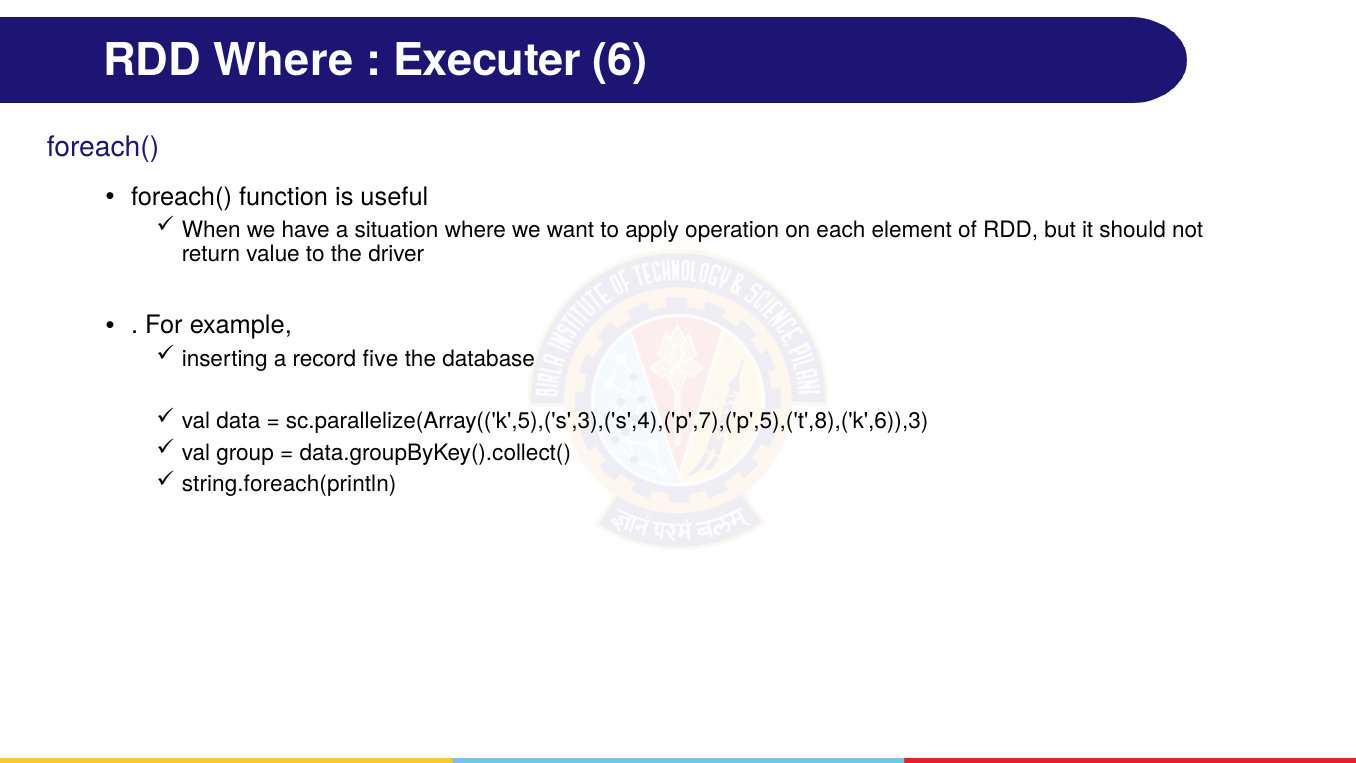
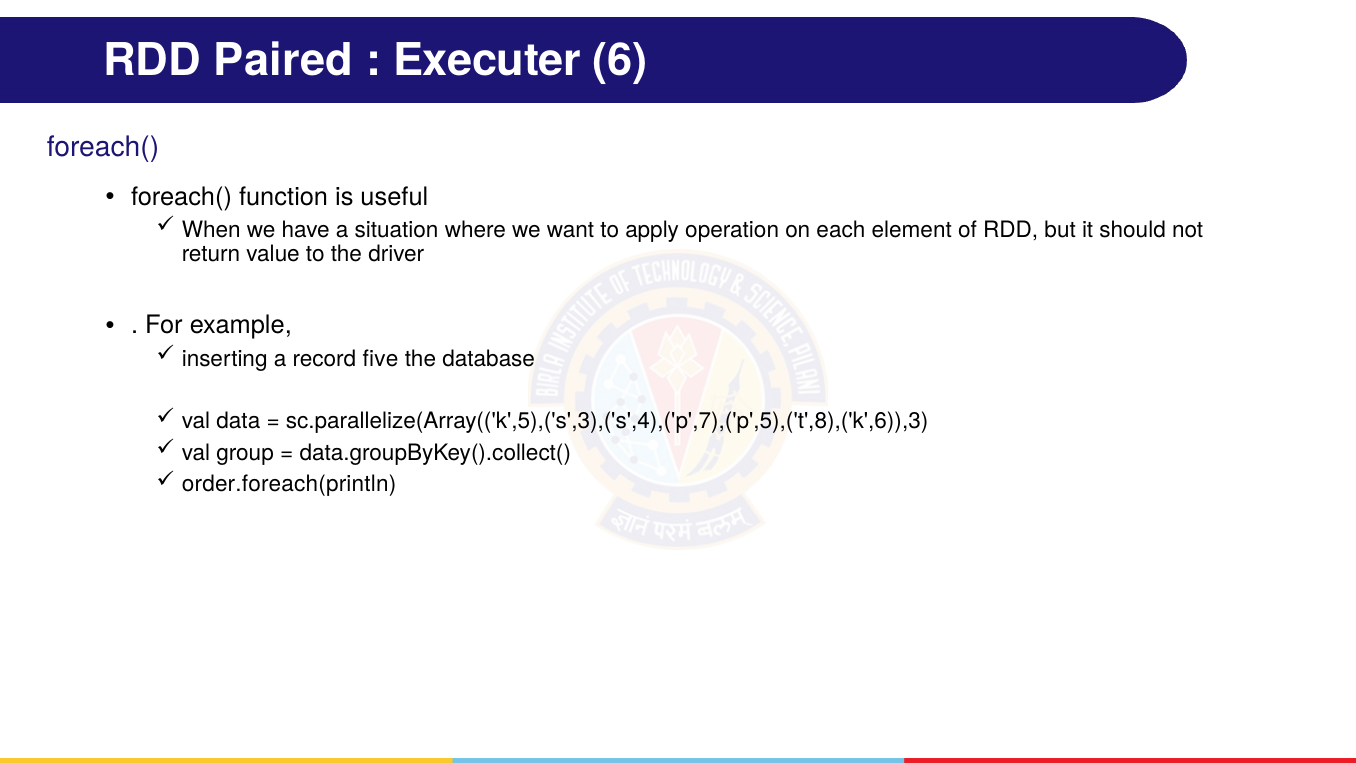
RDD Where: Where -> Paired (284, 60)
string.foreach(println: string.foreach(println -> order.foreach(println (289, 484)
